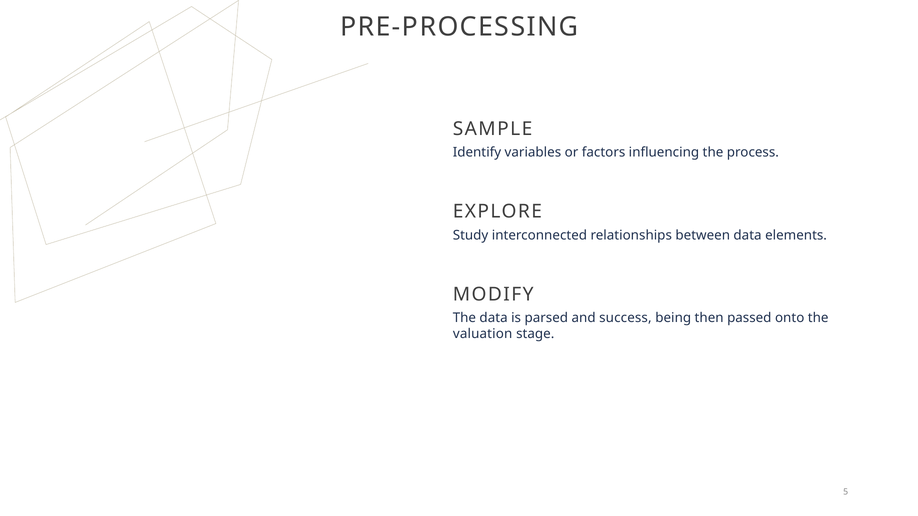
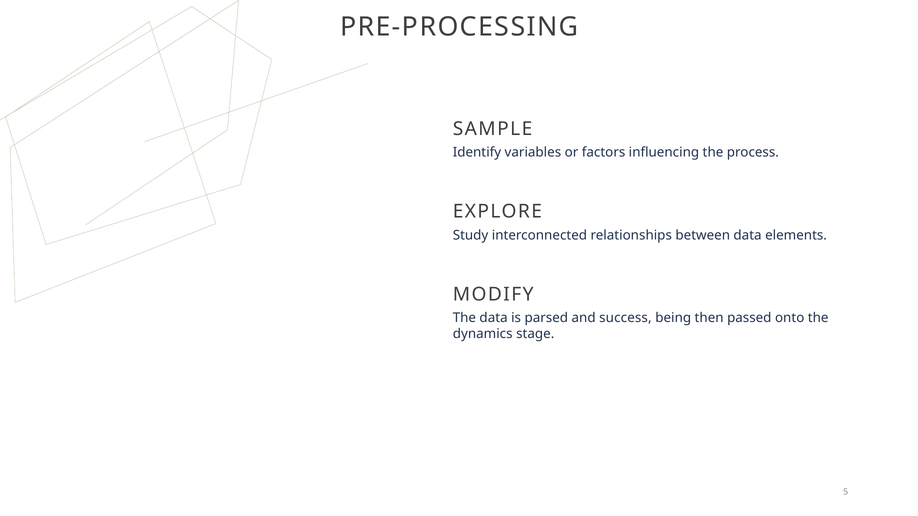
valuation: valuation -> dynamics (483, 334)
